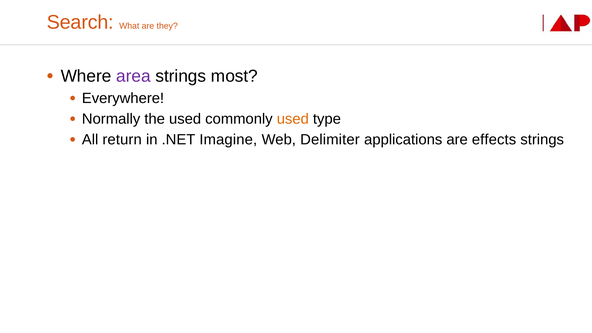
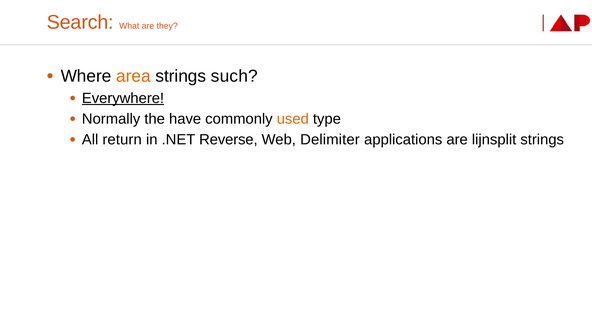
area colour: purple -> orange (133, 76)
most: most -> such (234, 76)
Everywhere underline: none -> present (123, 98)
the used: used -> have (185, 119)
Imagine: Imagine -> Reverse (228, 140)
effects: effects -> lijnsplit (494, 140)
